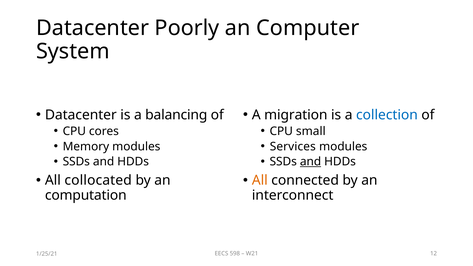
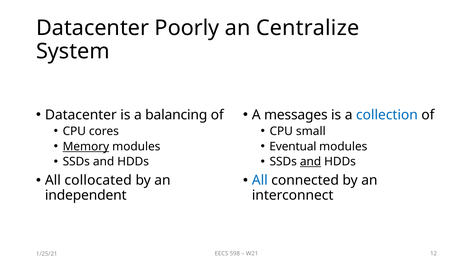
Computer: Computer -> Centralize (308, 28)
migration: migration -> messages (296, 115)
Memory underline: none -> present (86, 146)
Services: Services -> Eventual (293, 146)
All colour: orange -> blue (260, 180)
computation: computation -> independent (86, 195)
